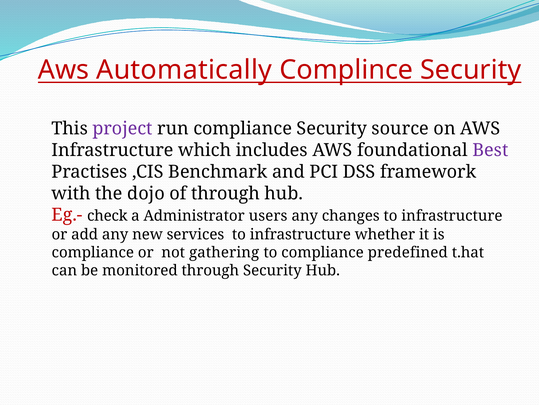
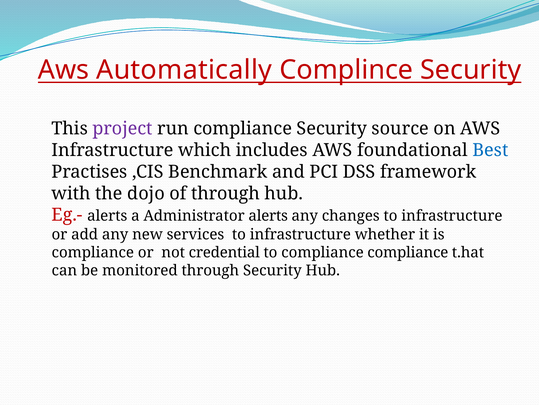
Best colour: purple -> blue (490, 150)
Eg.- check: check -> alerts (107, 216)
Administrator users: users -> alerts (268, 216)
gathering: gathering -> credential (224, 252)
compliance predefined: predefined -> compliance (408, 252)
